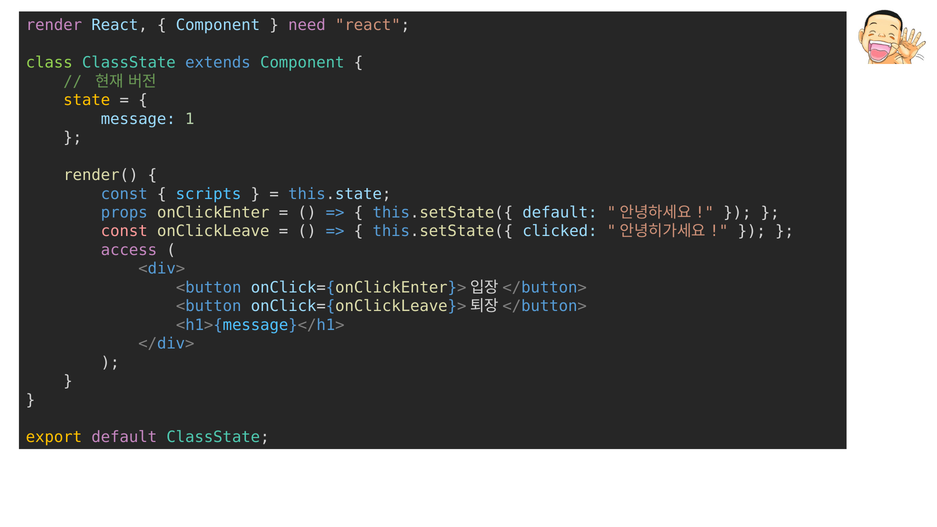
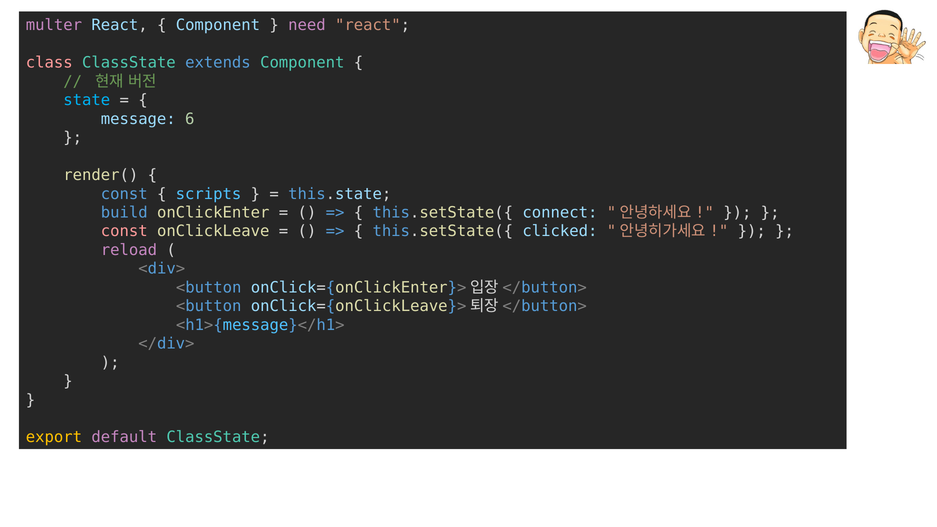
render: render -> multer (54, 25)
class colour: light green -> pink (49, 63)
state colour: yellow -> light blue (87, 100)
1: 1 -> 6 (190, 119)
props: props -> build (124, 213)
this.setState({ default: default -> connect (560, 213)
access: access -> reload (129, 250)
